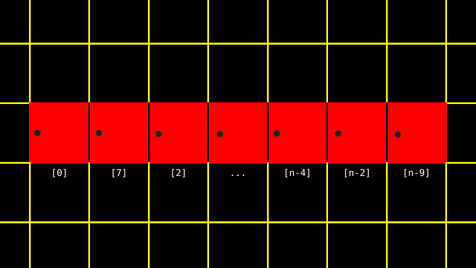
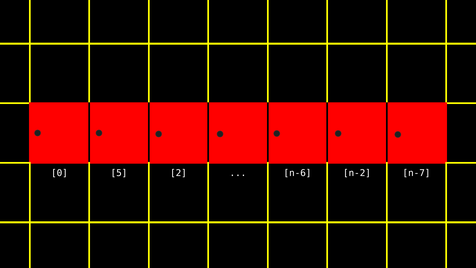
7: 7 -> 5 (119, 173)
n-4: n-4 -> n-6 (297, 173)
n-9: n-9 -> n-7 (416, 173)
